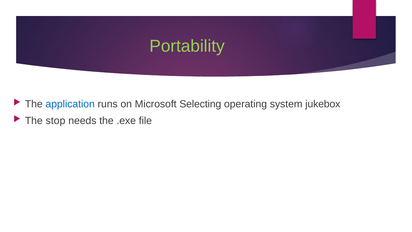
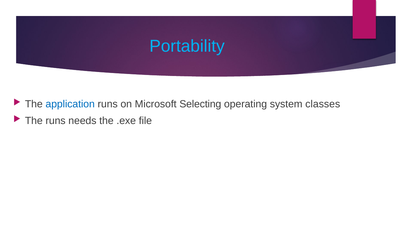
Portability colour: light green -> light blue (187, 46)
jukebox: jukebox -> classes (323, 104)
The stop: stop -> runs (56, 121)
